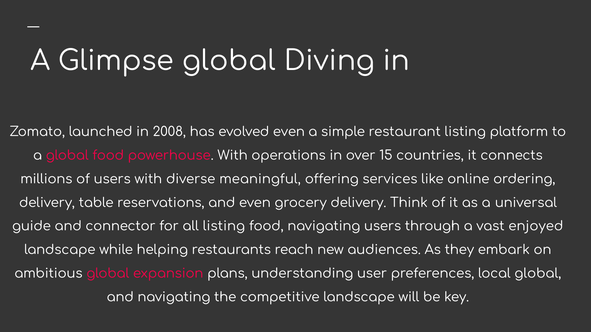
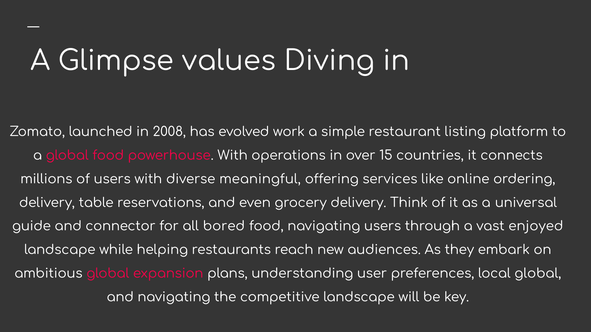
Glimpse global: global -> values (229, 61)
evolved even: even -> work (289, 132)
all listing: listing -> bored (224, 227)
